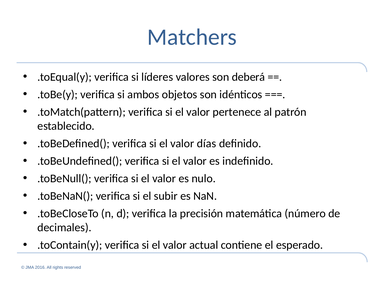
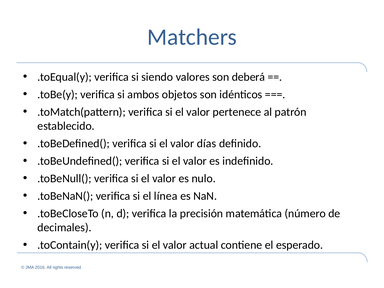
líderes: líderes -> siendo (157, 77)
subir: subir -> línea (166, 196)
